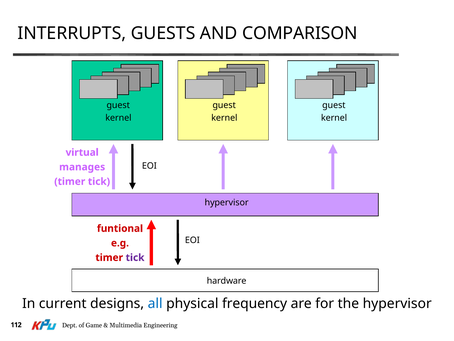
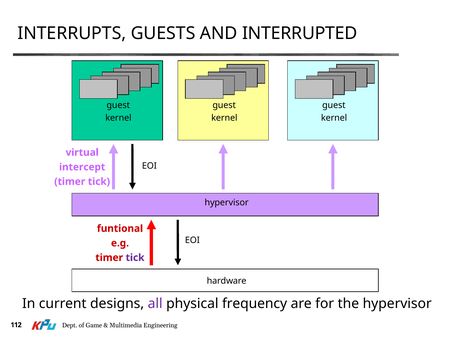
COMPARISON: COMPARISON -> INTERRUPTED (300, 33)
manages: manages -> intercept (82, 167)
all colour: blue -> purple (155, 303)
